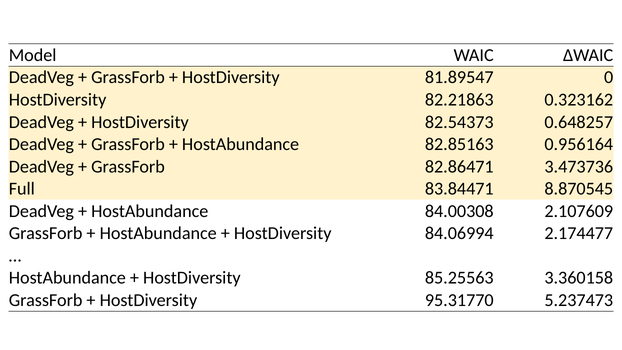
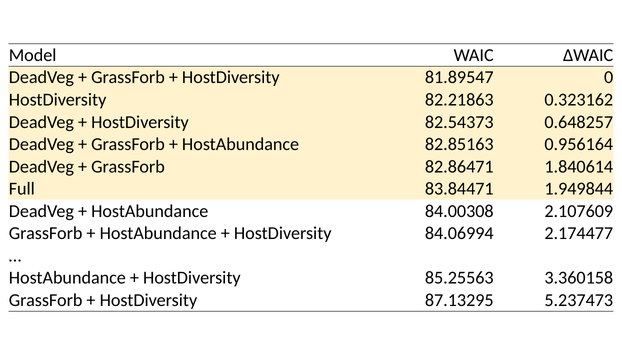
3.473736: 3.473736 -> 1.840614 (579, 166)
8.870545: 8.870545 -> 1.949844 (579, 189)
95.31770: 95.31770 -> 87.13295 (459, 300)
